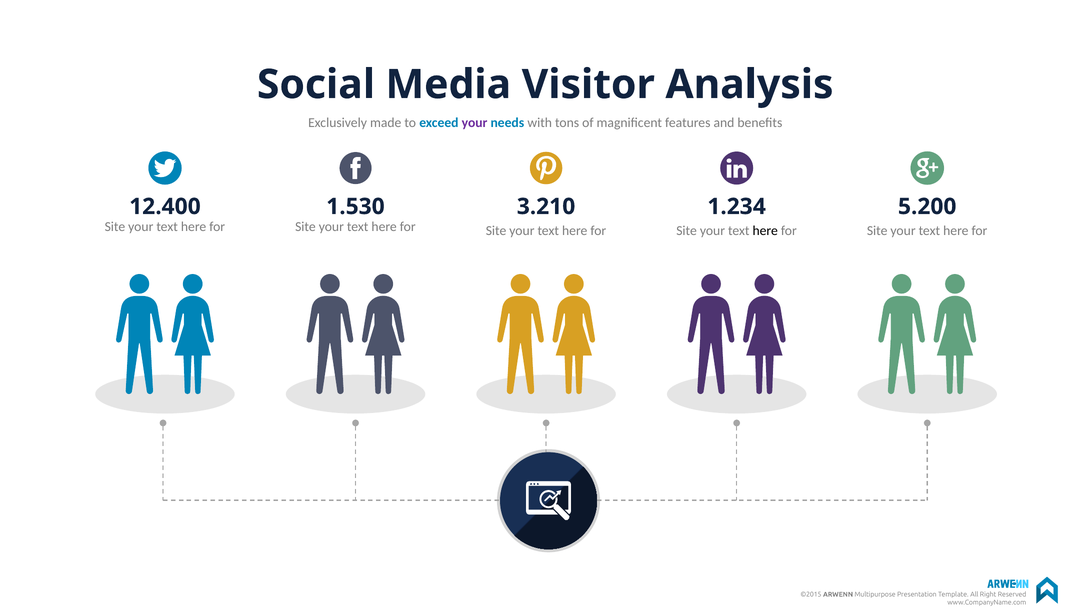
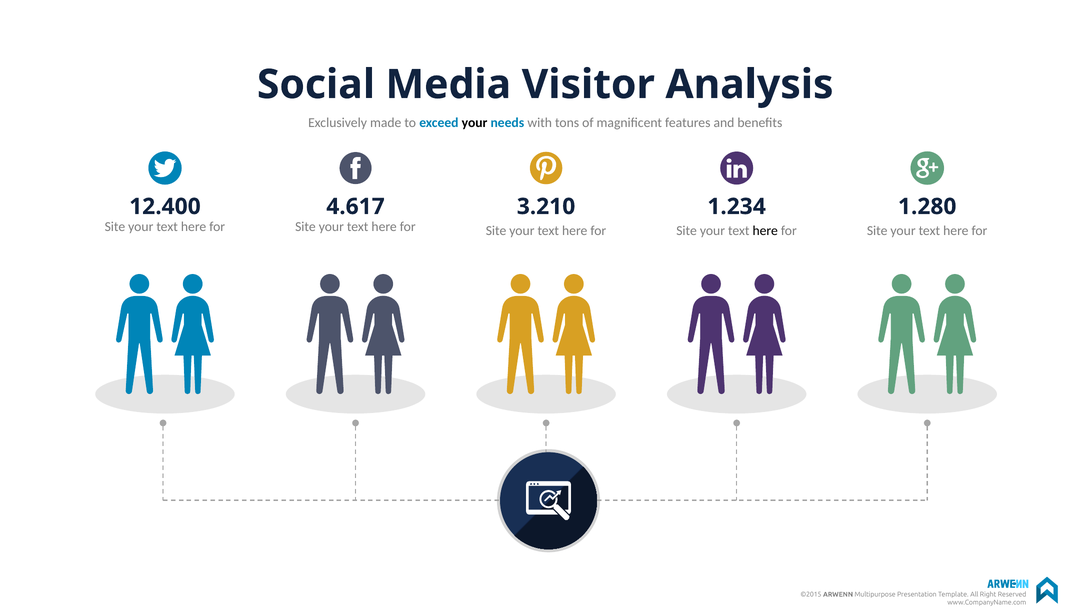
your colour: purple -> black (475, 123)
1.530: 1.530 -> 4.617 (355, 206)
5.200: 5.200 -> 1.280 (927, 206)
